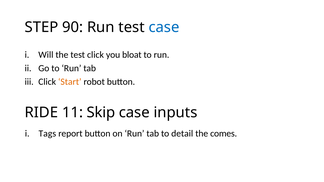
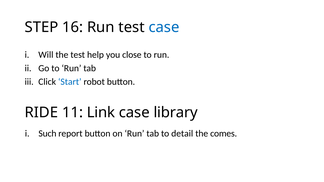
90: 90 -> 16 (73, 27)
test click: click -> help (95, 55)
bloat: bloat -> close (132, 55)
Start colour: orange -> blue (70, 82)
Skip: Skip -> Link (101, 113)
inputs: inputs -> library (176, 113)
Tags: Tags -> Such (47, 134)
